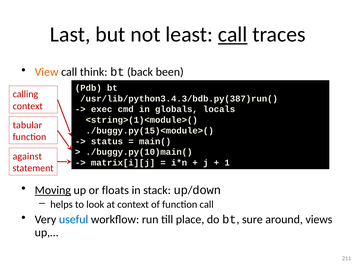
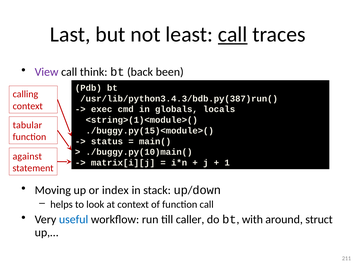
View colour: orange -> purple (47, 72)
Moving underline: present -> none (53, 190)
floats: floats -> index (115, 190)
place: place -> caller (190, 220)
sure: sure -> with (252, 220)
views: views -> struct (319, 220)
